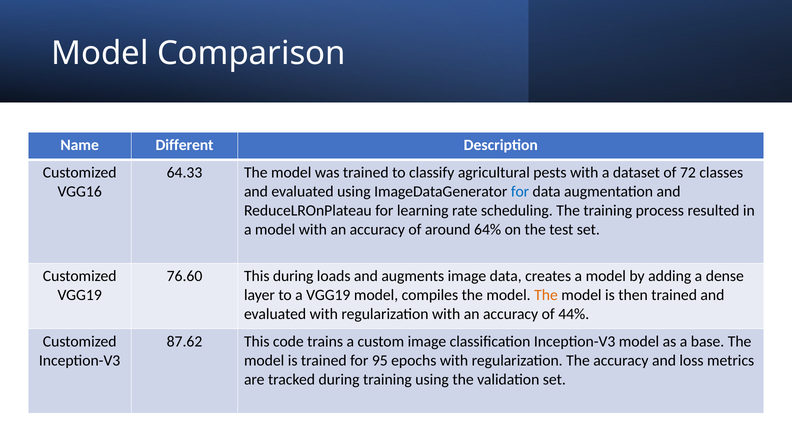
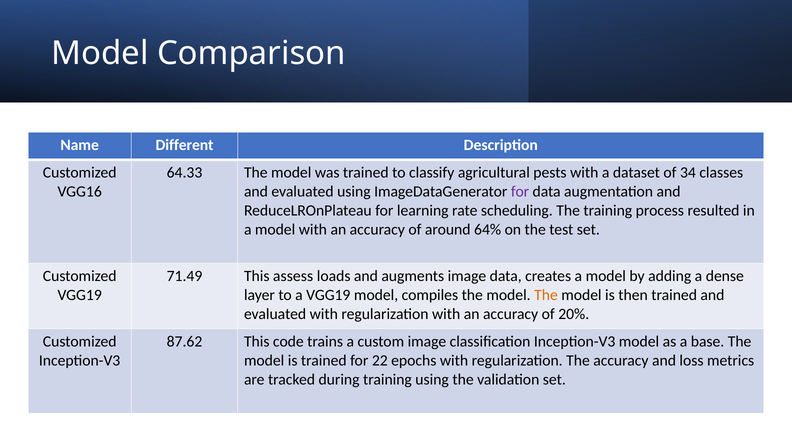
72: 72 -> 34 (688, 172)
for colour: blue -> purple (520, 191)
76.60: 76.60 -> 71.49 (185, 276)
This during: during -> assess (293, 276)
44%: 44% -> 20% (574, 314)
95: 95 -> 22 (380, 360)
